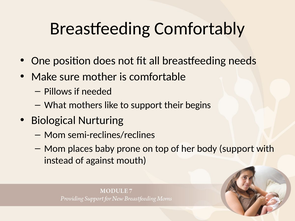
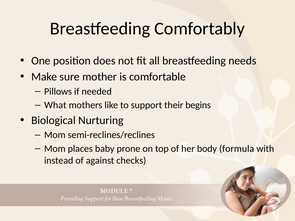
body support: support -> formula (237, 149)
mouth: mouth -> checks (131, 161)
